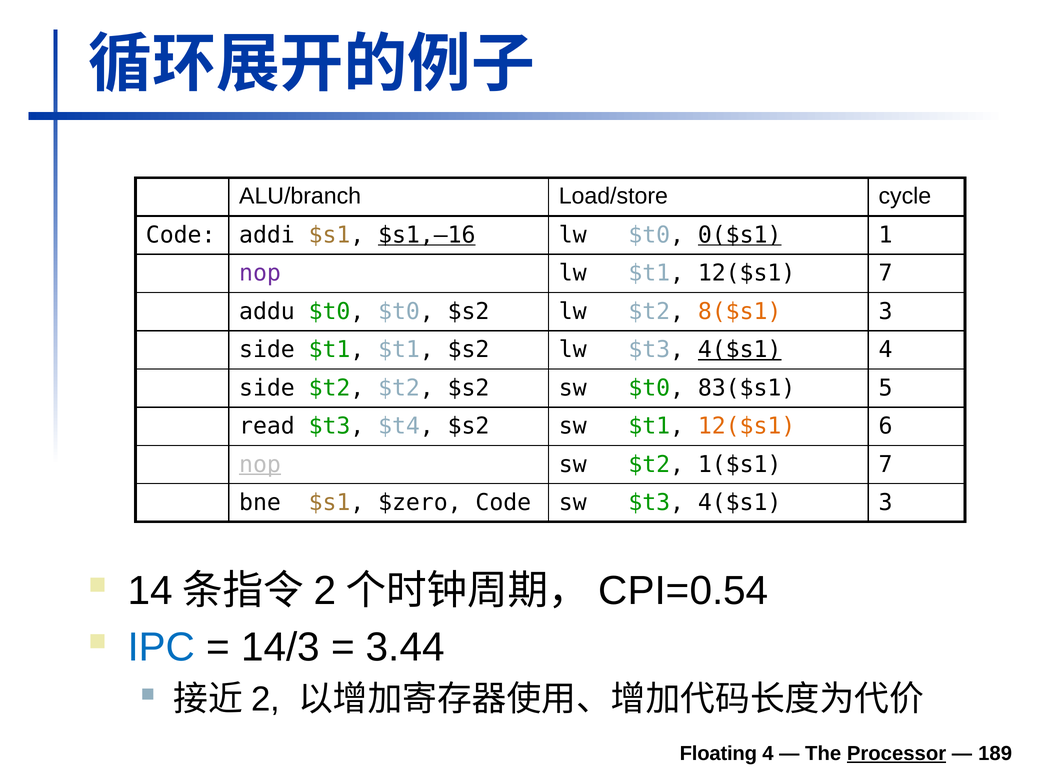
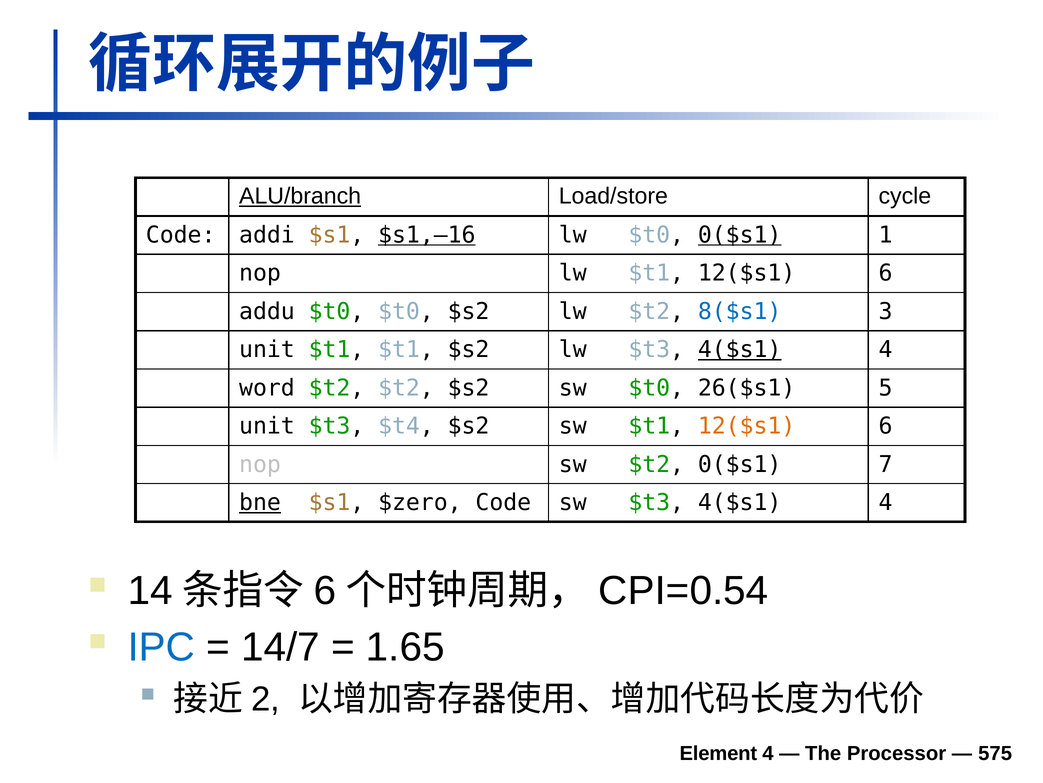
ALU/branch underline: none -> present (300, 196)
nop colour: purple -> black (260, 273)
lw $t1 12($s1 7: 7 -> 6 (886, 273)
8($s1 colour: orange -> blue (740, 311)
side: side -> unit (267, 349)
side: side -> word (267, 388)
83($s1: 83($s1 -> 26($s1 (747, 388)
read: read -> unit (267, 426)
nop underline: present -> none (260, 464)
$t2 1($s1: 1($s1 -> 0($s1 (740, 464)
bne underline: none -> present (260, 502)
sw $t3 4($s1 3: 3 -> 4 (886, 502)
2: 2 -> 6 (325, 590)
14/3: 14/3 -> 14/7 (280, 647)
3.44: 3.44 -> 1.65 (405, 647)
Floating: Floating -> Element (718, 753)
Processor underline: present -> none (897, 753)
189: 189 -> 575 (995, 753)
